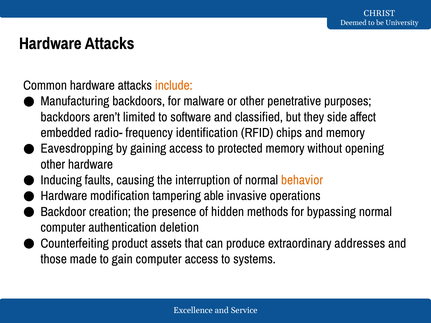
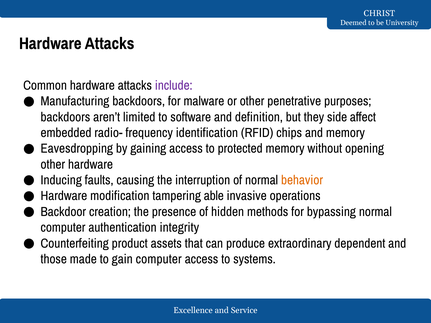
include colour: orange -> purple (174, 86)
classified: classified -> definition (259, 117)
deletion: deletion -> integrity (179, 228)
addresses: addresses -> dependent (360, 244)
